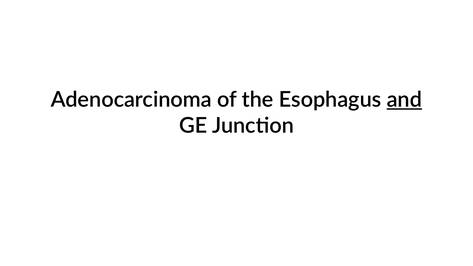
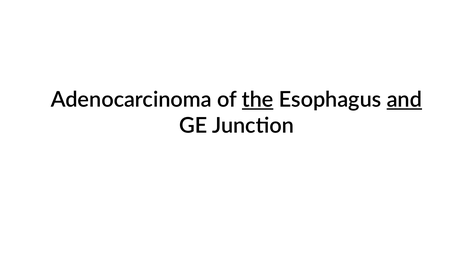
the underline: none -> present (258, 100)
